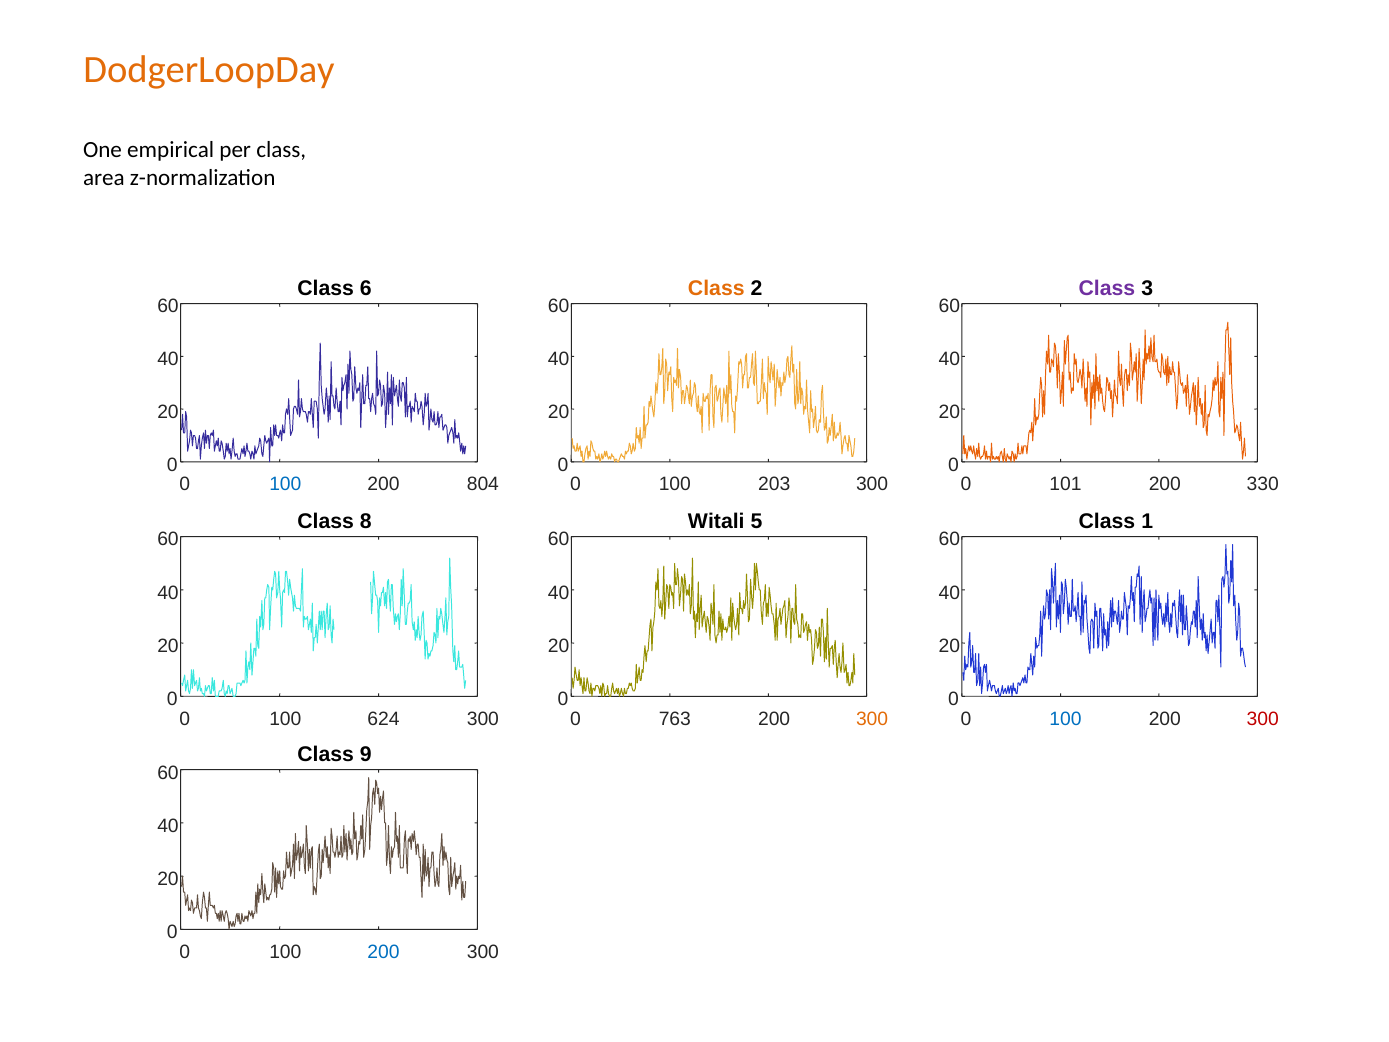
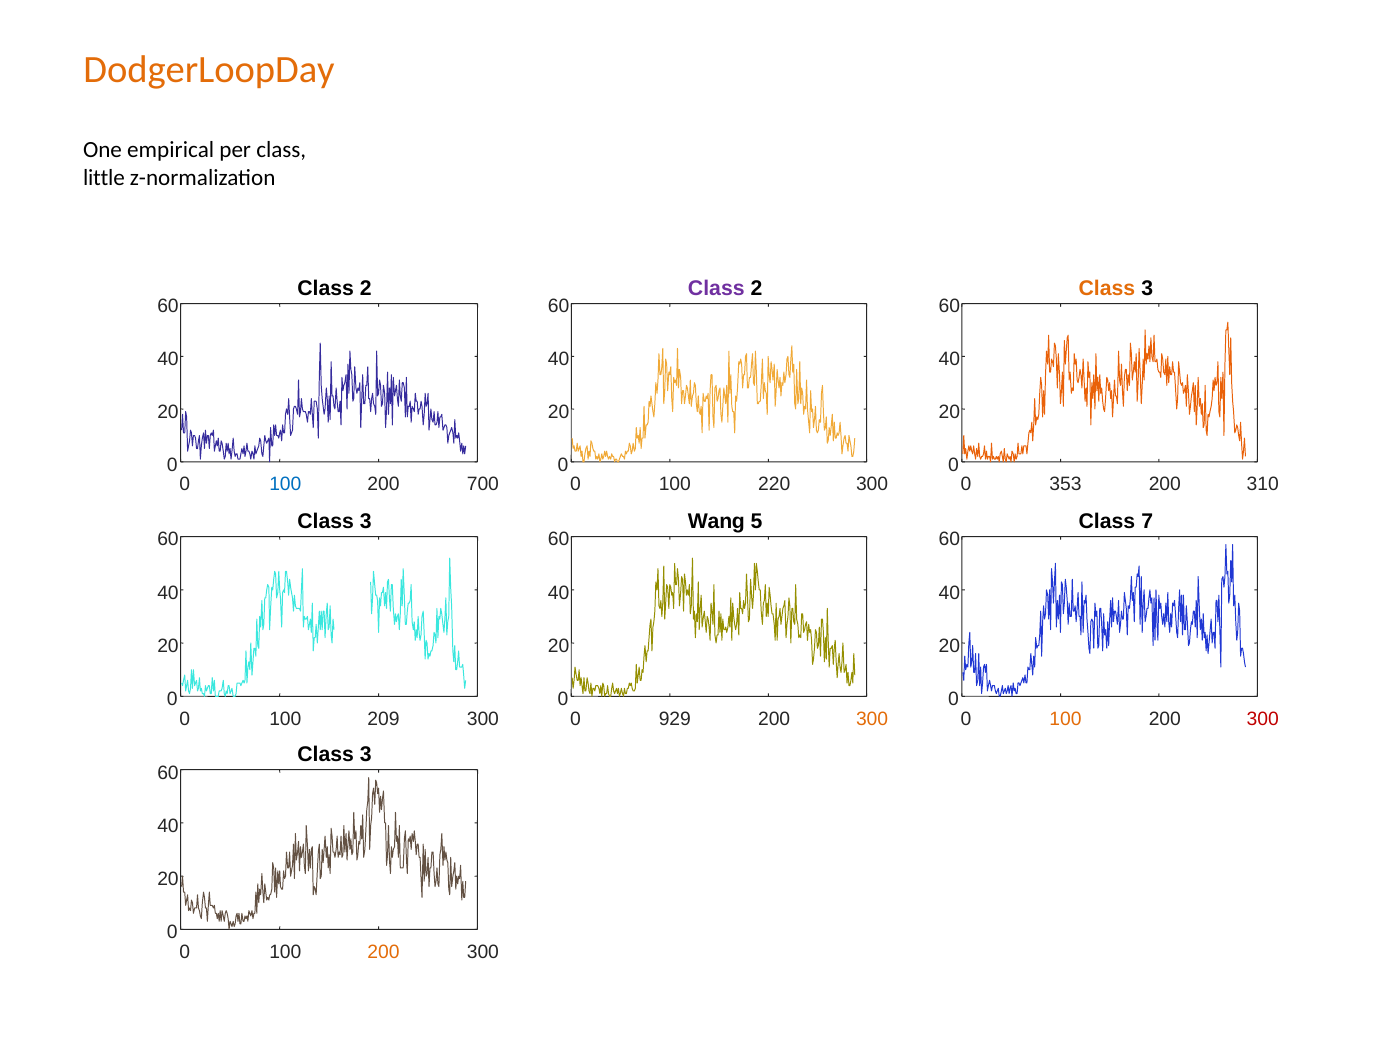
area: area -> little (104, 177)
6: 6 -> 2 (366, 288)
Class colour: orange -> purple (716, 288)
Class colour: purple -> orange (1107, 288)
804: 804 -> 700 (483, 484)
203: 203 -> 220 (774, 484)
101: 101 -> 353 (1066, 484)
330: 330 -> 310 (1263, 484)
8: 8 -> 3 (366, 521)
Witali: Witali -> Wang (716, 521)
1: 1 -> 7 (1147, 521)
624: 624 -> 209 (384, 719)
763: 763 -> 929 (675, 719)
100 colour: blue -> orange (1066, 719)
9: 9 -> 3 (366, 754)
200 colour: blue -> orange (384, 952)
